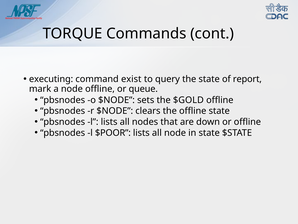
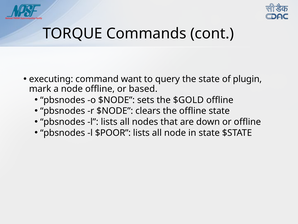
exist: exist -> want (131, 79)
report: report -> plugin (247, 79)
queue: queue -> based (143, 89)
